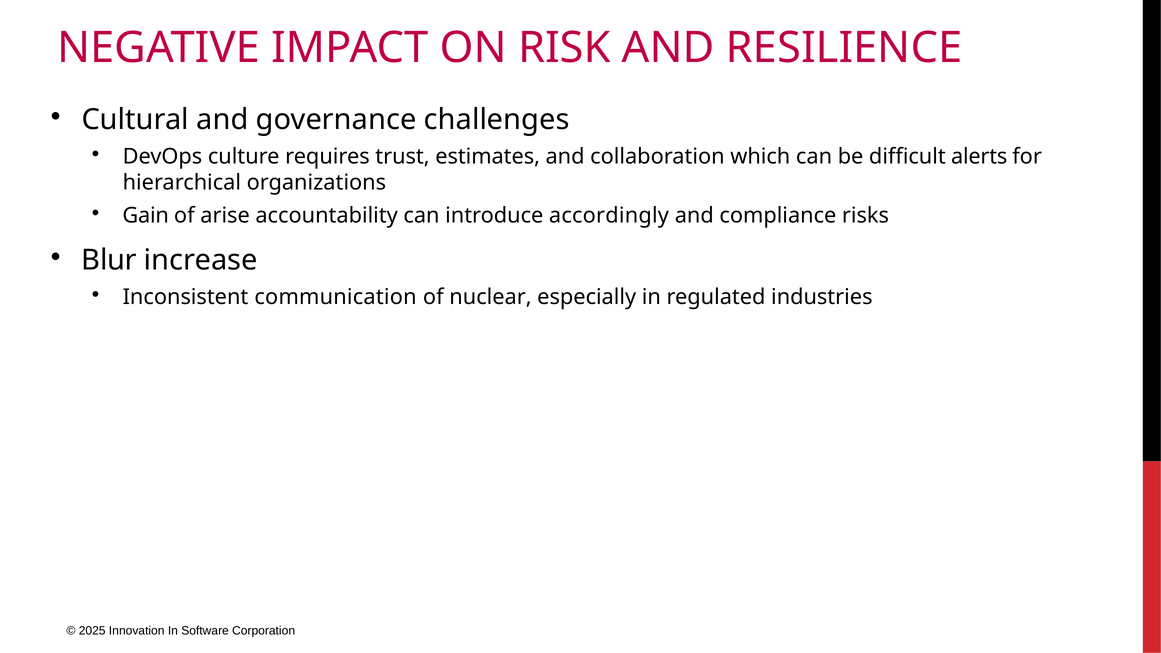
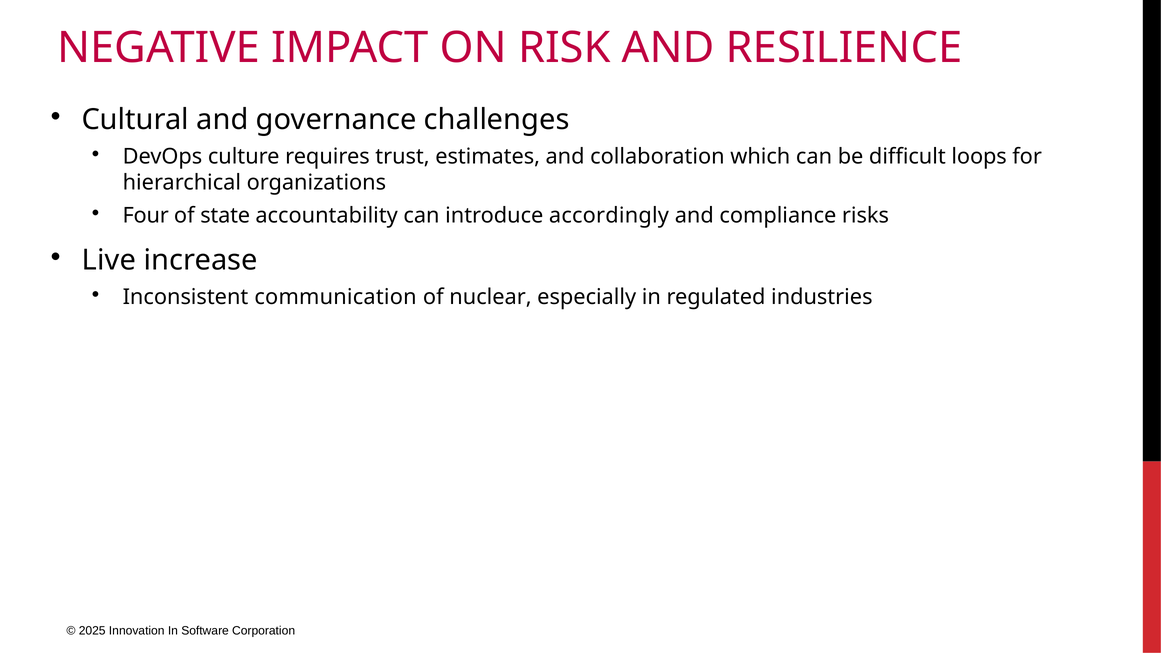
alerts: alerts -> loops (979, 156)
Gain: Gain -> Four (146, 215)
arise: arise -> state (225, 215)
Blur: Blur -> Live (109, 260)
